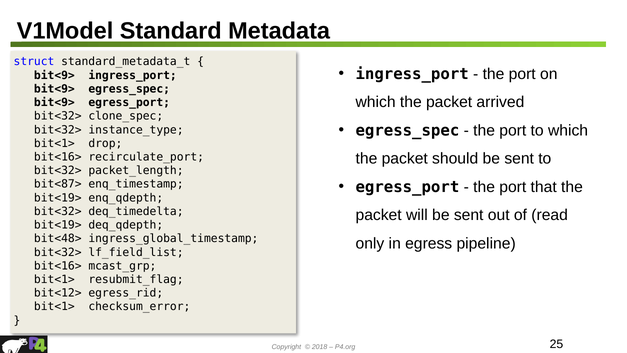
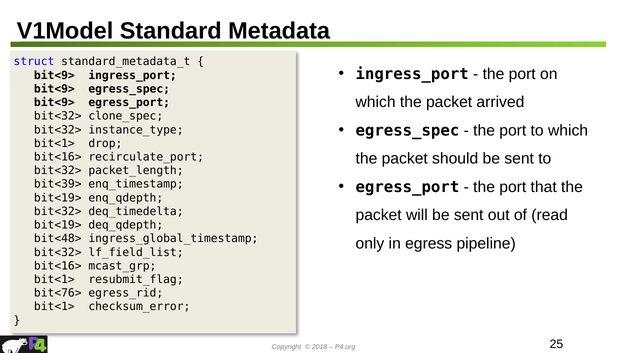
bit<87>: bit<87> -> bit<39> (58, 184)
bit<12>: bit<12> -> bit<76> (58, 293)
